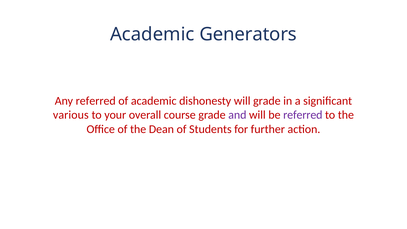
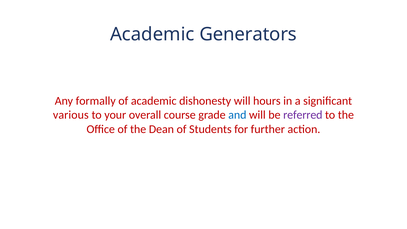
Any referred: referred -> formally (96, 101)
will grade: grade -> hours (267, 101)
and colour: purple -> blue (237, 115)
